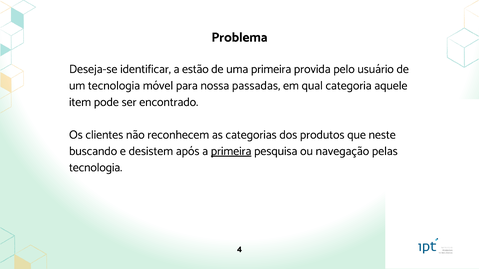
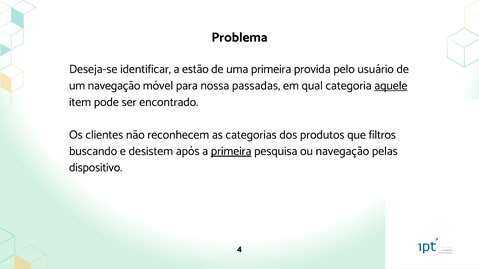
um tecnologia: tecnologia -> navegação (114, 86)
aquele underline: none -> present (391, 86)
neste: neste -> filtros (382, 135)
tecnologia: tecnologia -> dispositivo (96, 168)
